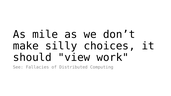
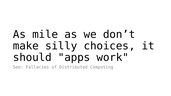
view: view -> apps (74, 58)
